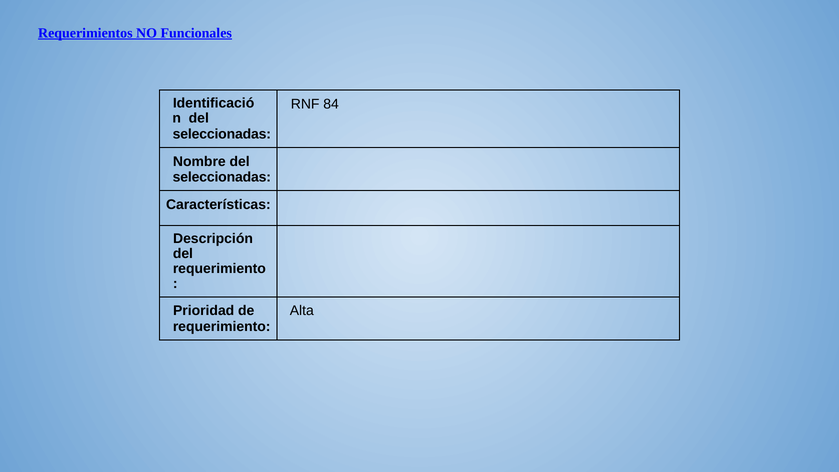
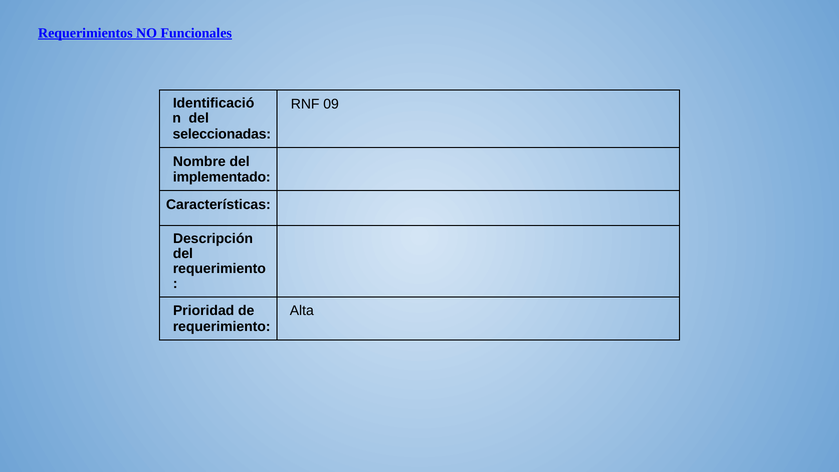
84: 84 -> 09 (331, 104)
seleccionadas: seleccionadas -> implementado (222, 177)
